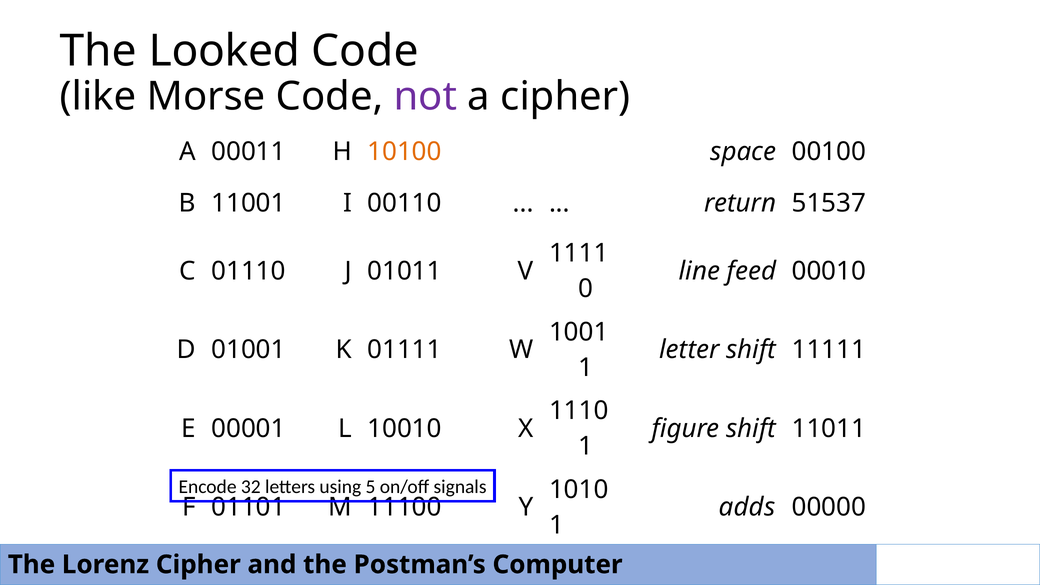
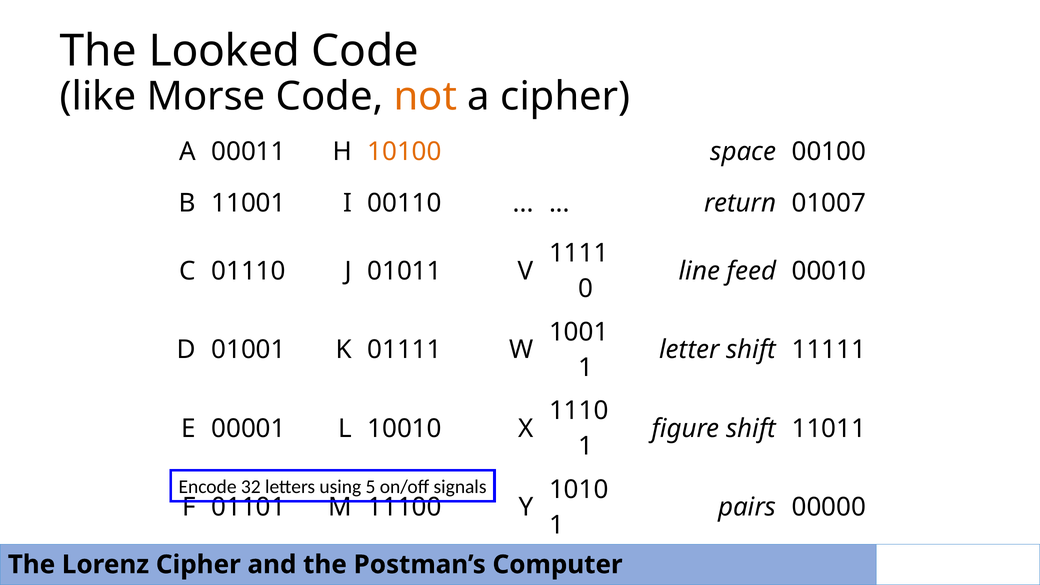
not colour: purple -> orange (425, 97)
51537: 51537 -> 01007 (829, 203)
adds: adds -> pairs (747, 507)
